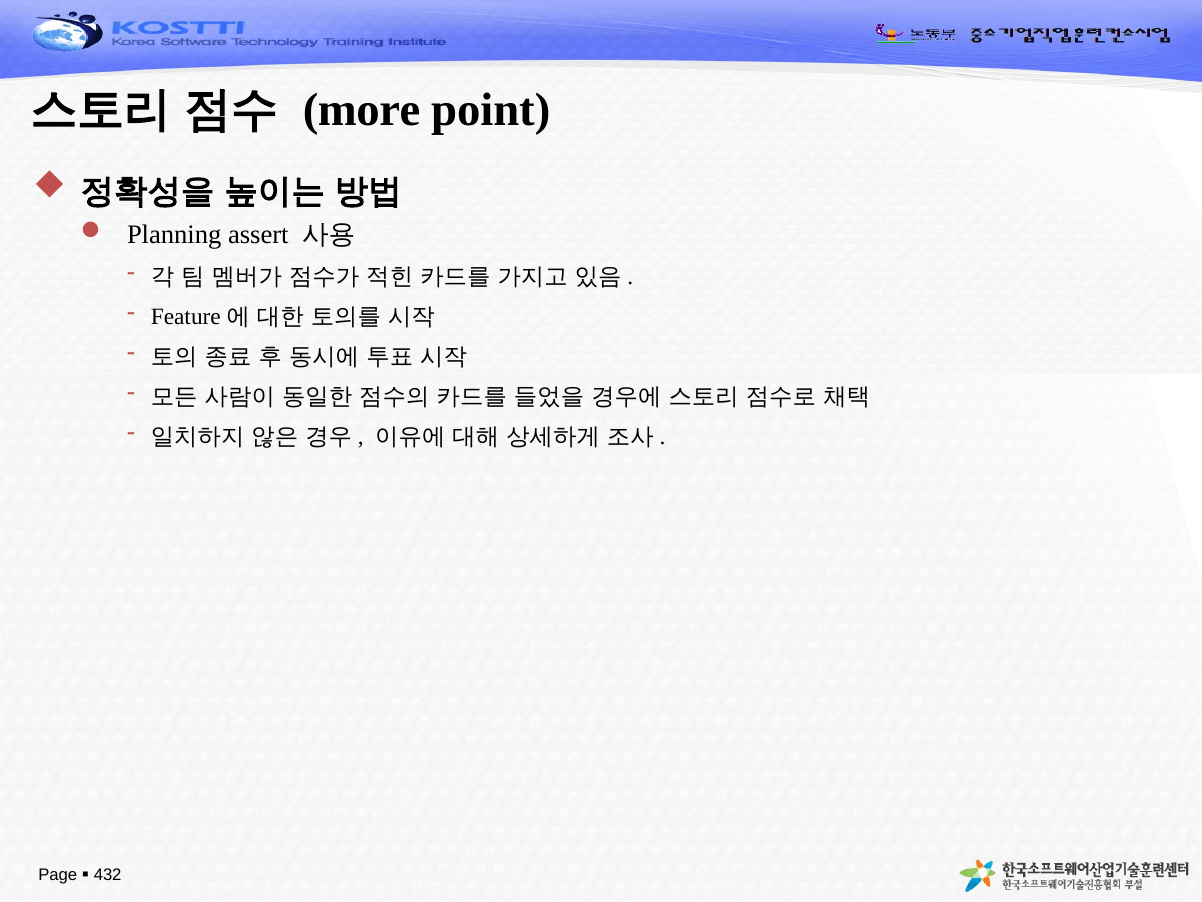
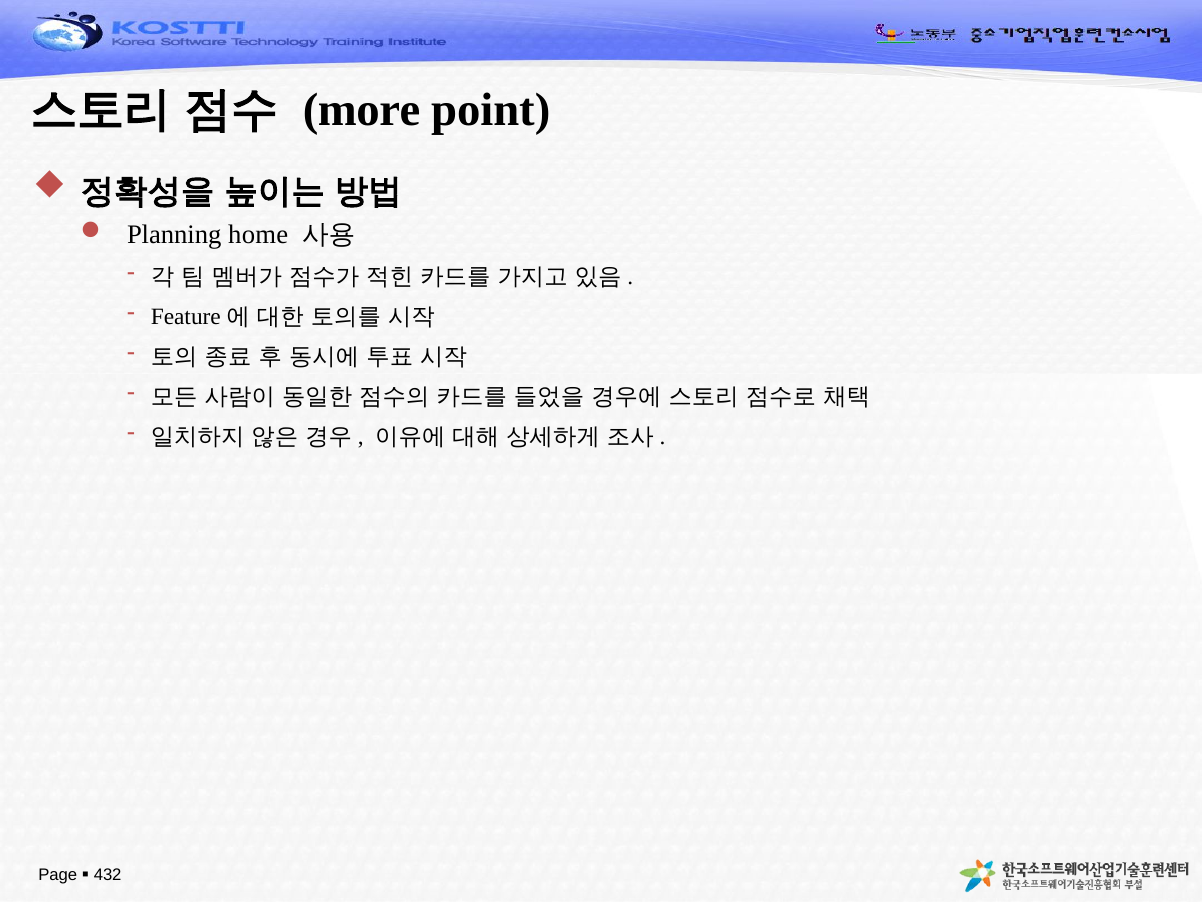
assert: assert -> home (258, 235)
